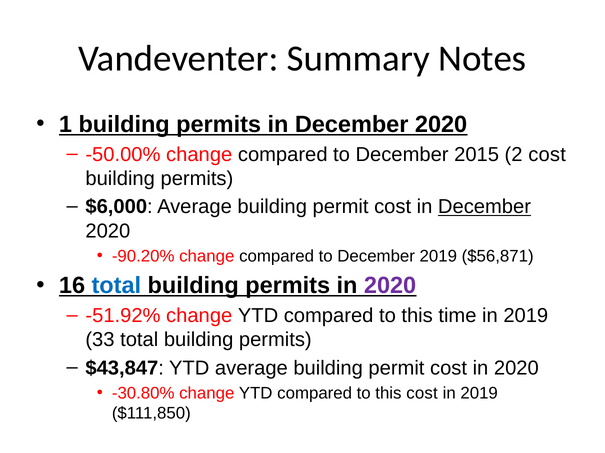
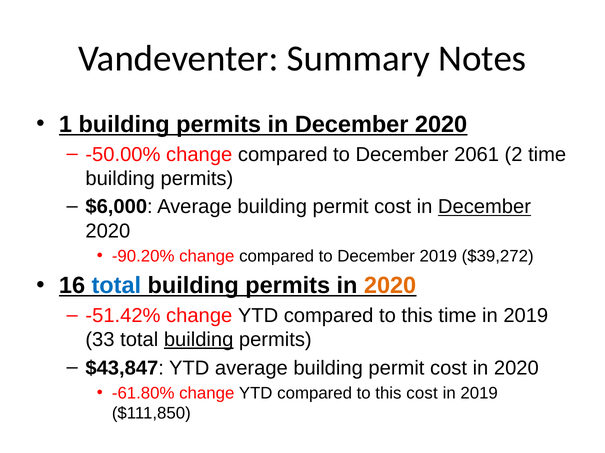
2015: 2015 -> 2061 (477, 155)
2 cost: cost -> time (547, 155)
$56,871: $56,871 -> $39,272 (498, 257)
2020 colour: purple -> orange (390, 286)
-51.92%: -51.92% -> -51.42% (123, 316)
building underline: none -> present (199, 340)
-30.80%: -30.80% -> -61.80% (143, 394)
